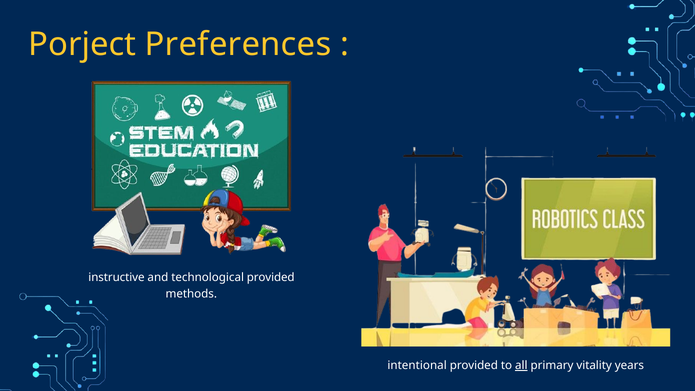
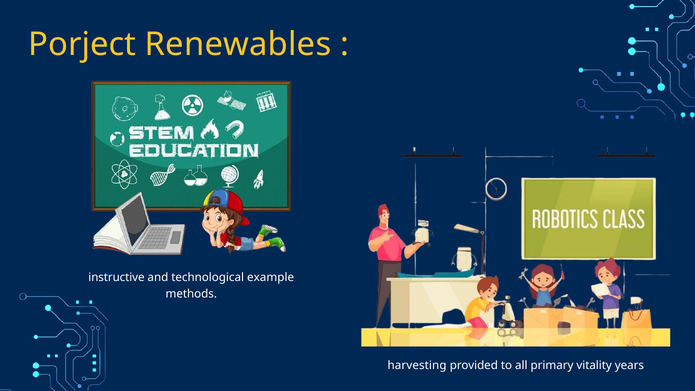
Preferences: Preferences -> Renewables (238, 44)
technological provided: provided -> example (271, 278)
intentional: intentional -> harvesting (417, 365)
all underline: present -> none (521, 365)
